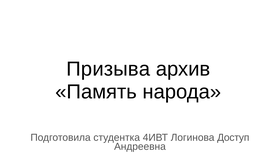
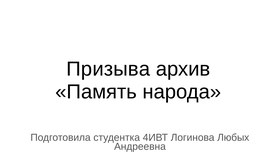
Доступ: Доступ -> Любых (233, 137)
